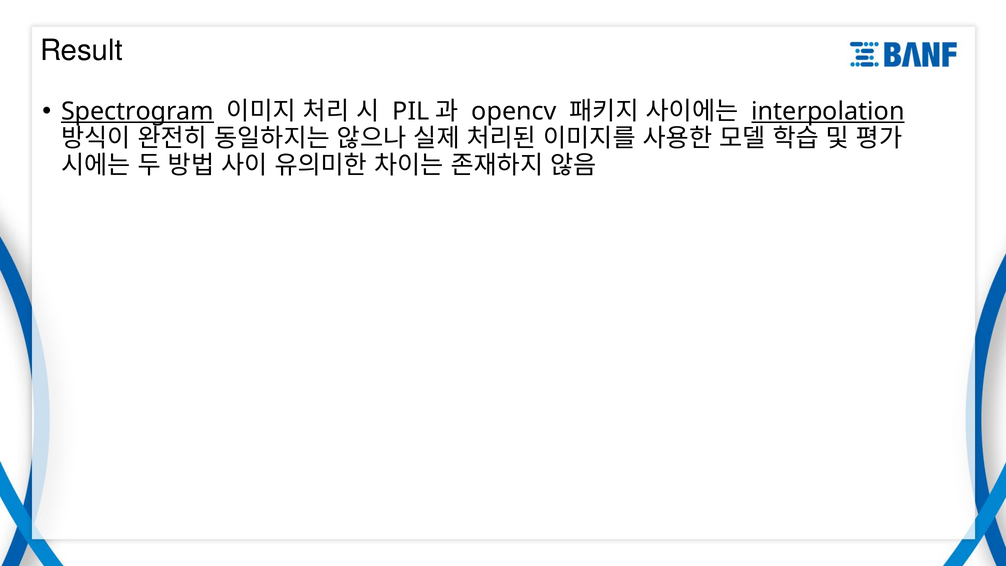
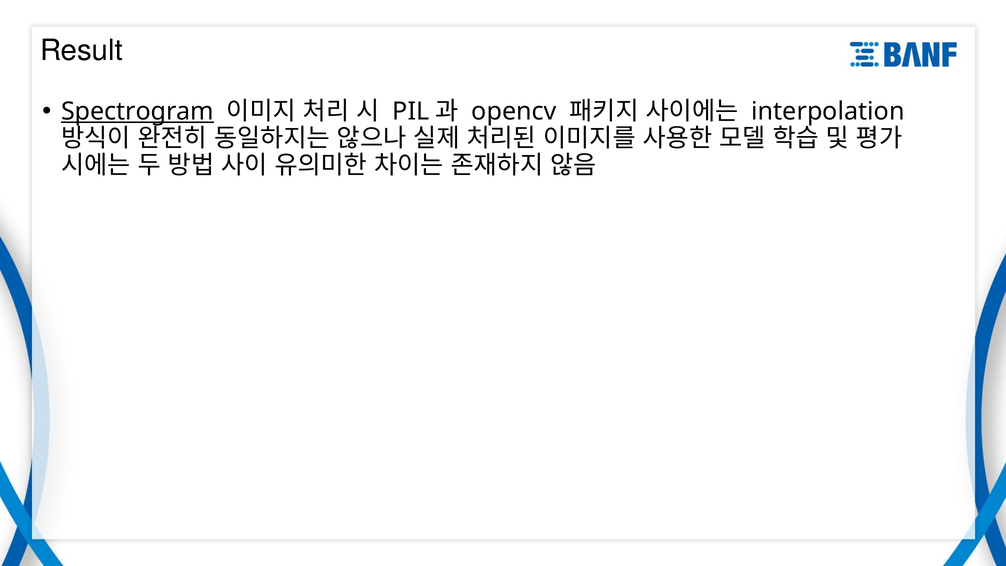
interpolation underline: present -> none (828, 111)
